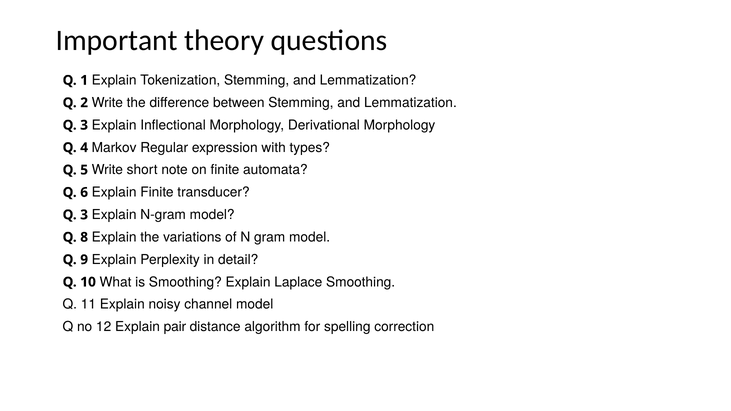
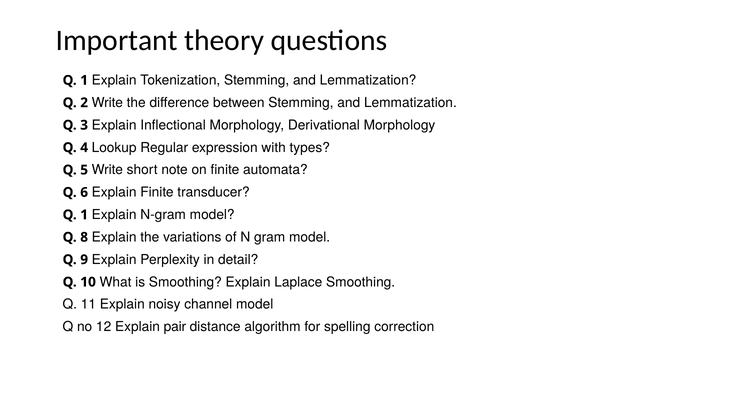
Markov: Markov -> Lookup (114, 148)
3: 3 -> 1 (84, 215)
